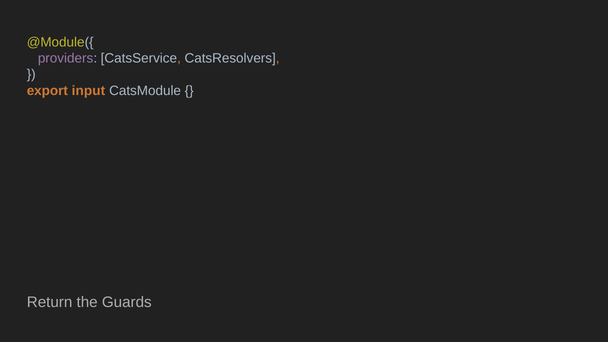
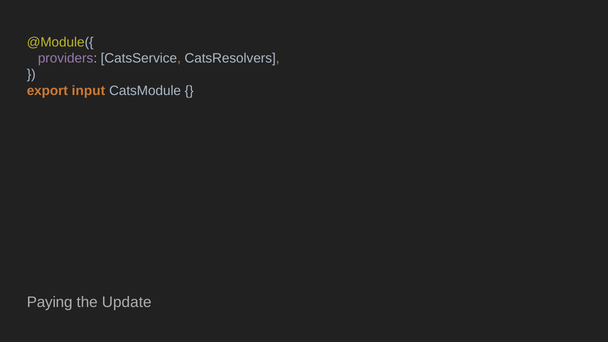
Return: Return -> Paying (50, 302)
Guards: Guards -> Update (127, 302)
